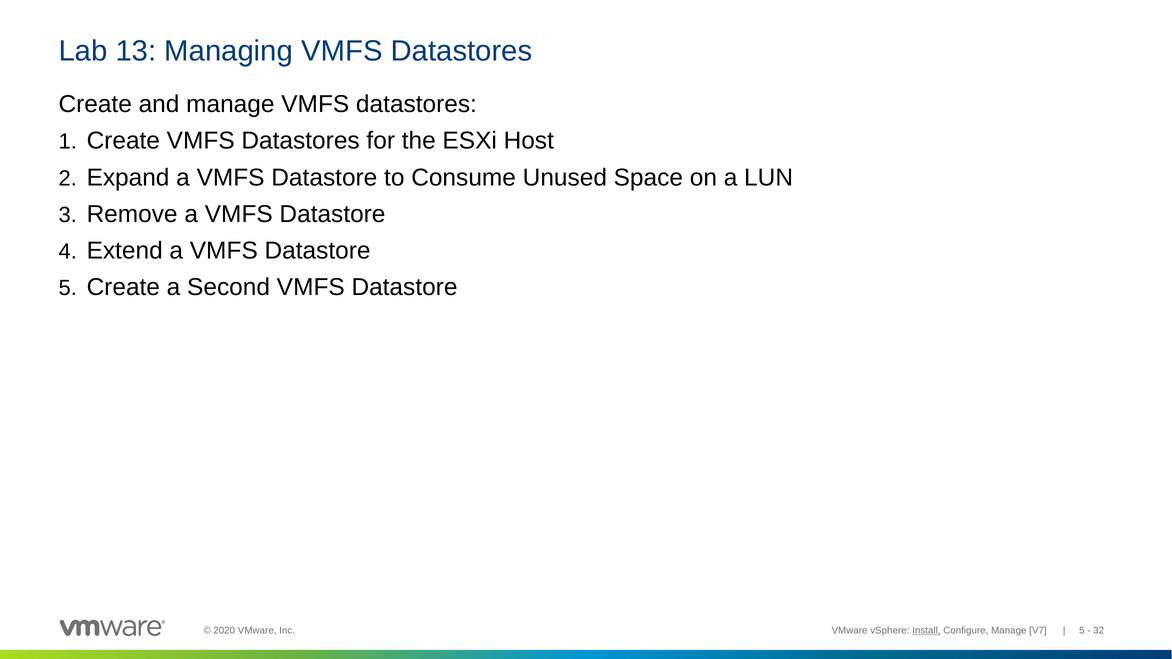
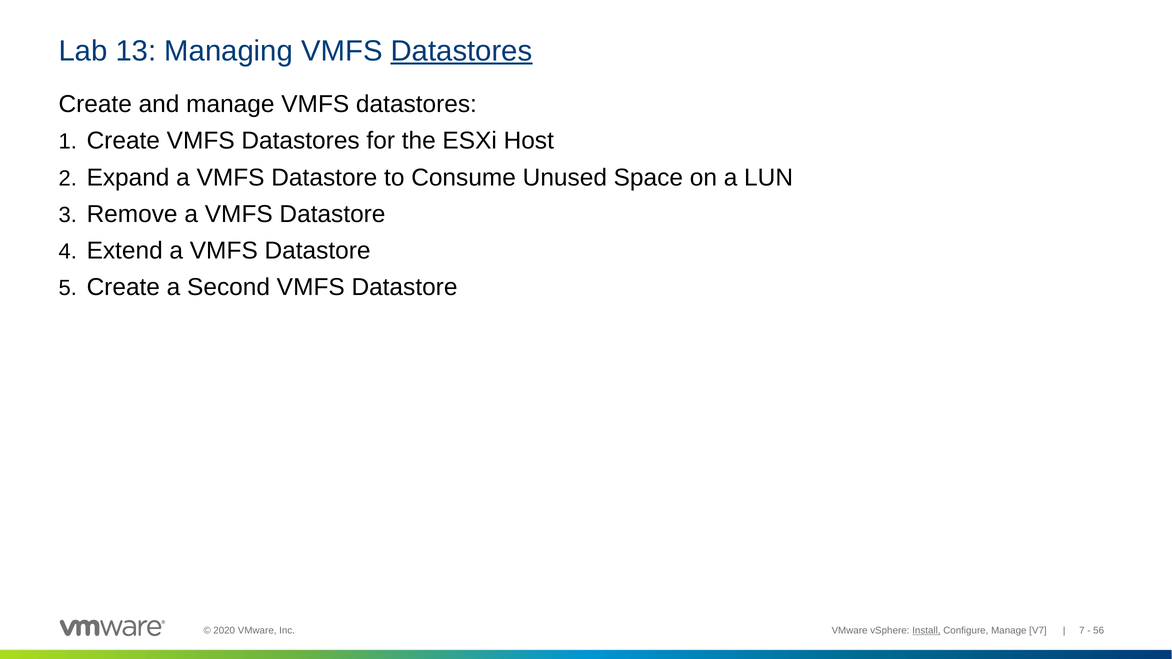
Datastores underline: none -> present (461, 51)
5: 5 -> 7 (1082, 631)
32: 32 -> 56 (1099, 631)
